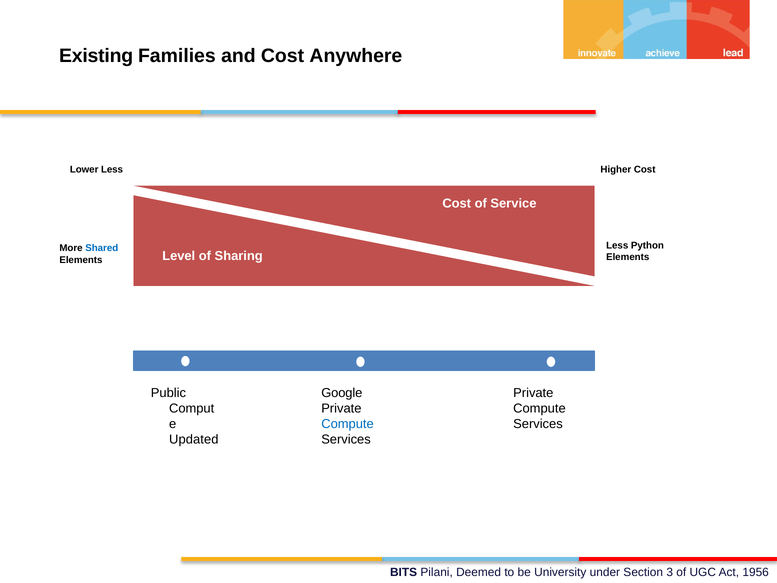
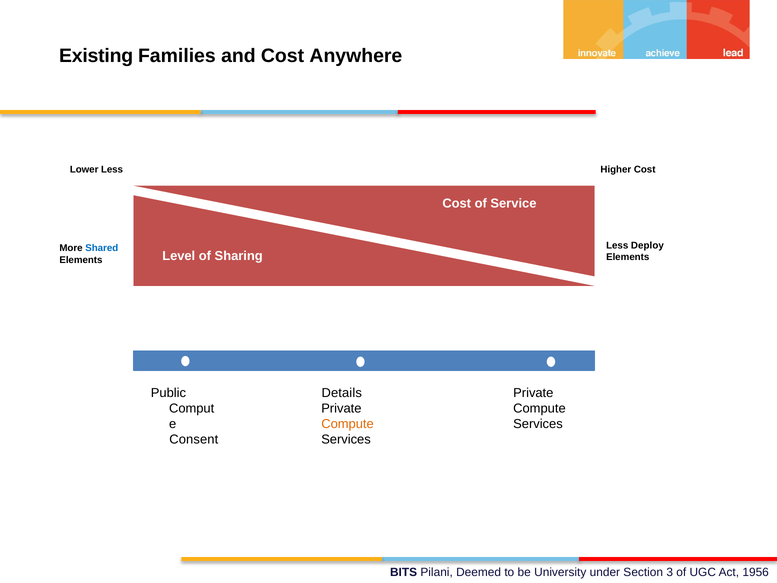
Python: Python -> Deploy (647, 245)
Google: Google -> Details (342, 393)
Compute colour: blue -> orange (348, 424)
Updated: Updated -> Consent (194, 439)
